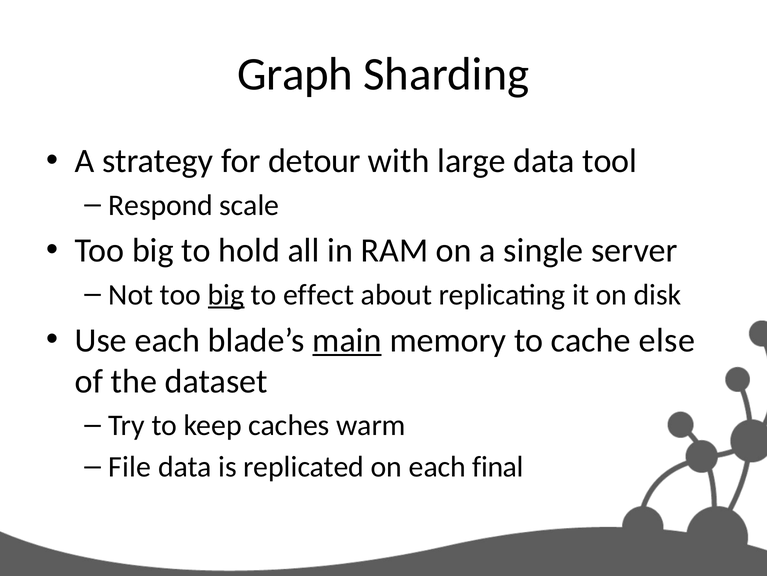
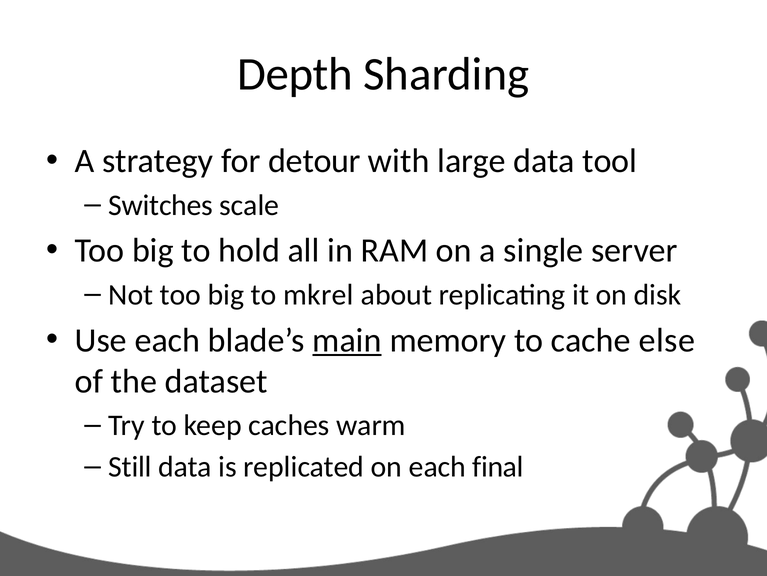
Graph: Graph -> Depth (295, 74)
Respond: Respond -> Switches (161, 205)
big underline: present -> none (226, 294)
effect: effect -> mkrel (318, 294)
File: File -> Still (130, 467)
